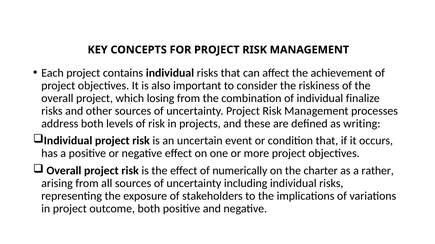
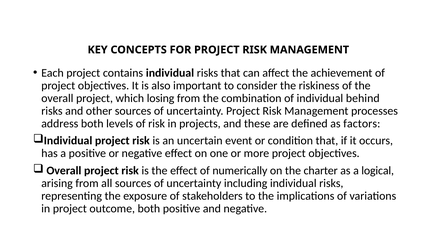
finalize: finalize -> behind (363, 98)
writing: writing -> factors (362, 124)
rather: rather -> logical (378, 171)
